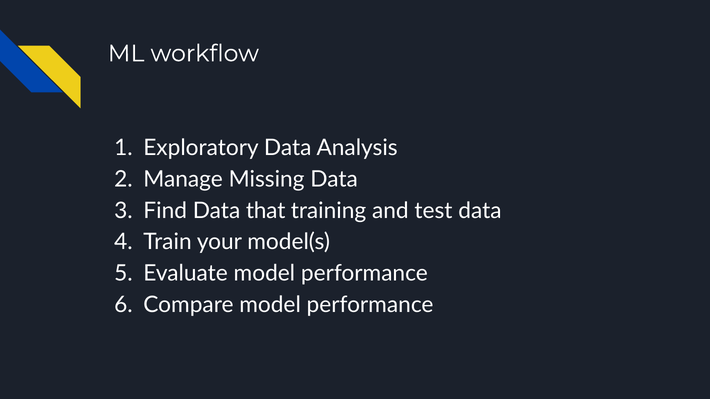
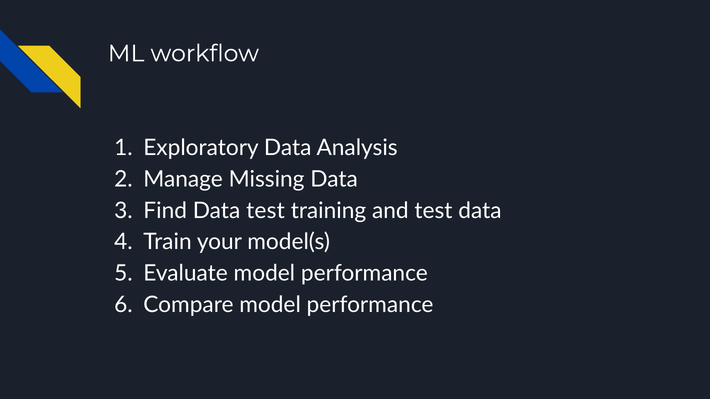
Data that: that -> test (265, 211)
